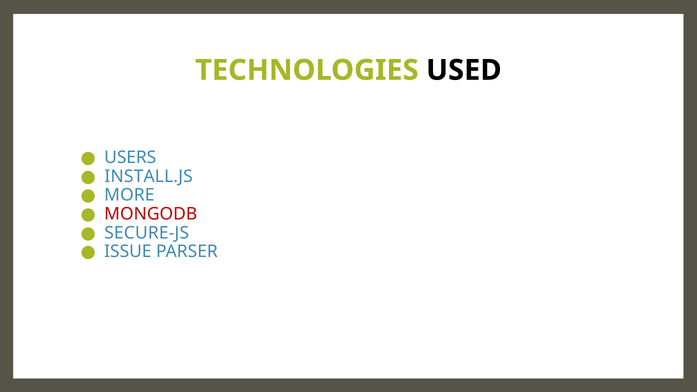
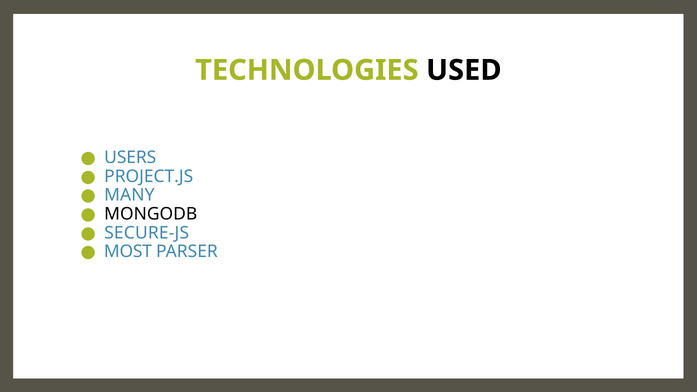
INSTALL.JS: INSTALL.JS -> PROJECT.JS (149, 176)
MORE: MORE -> MANY (129, 195)
MONGODB colour: red -> black (151, 214)
ISSUE: ISSUE -> MOST (128, 252)
